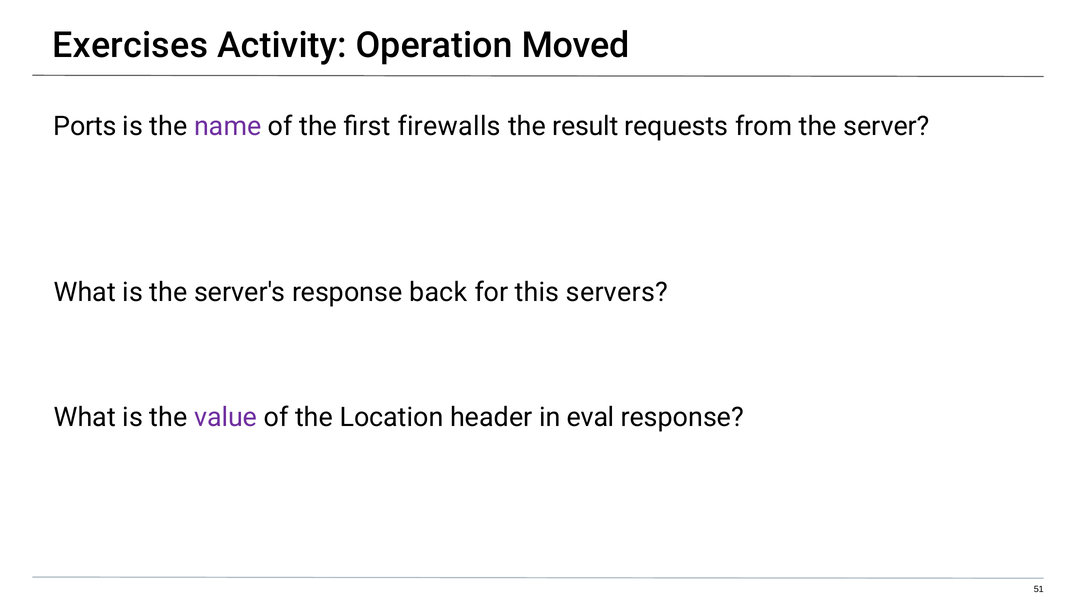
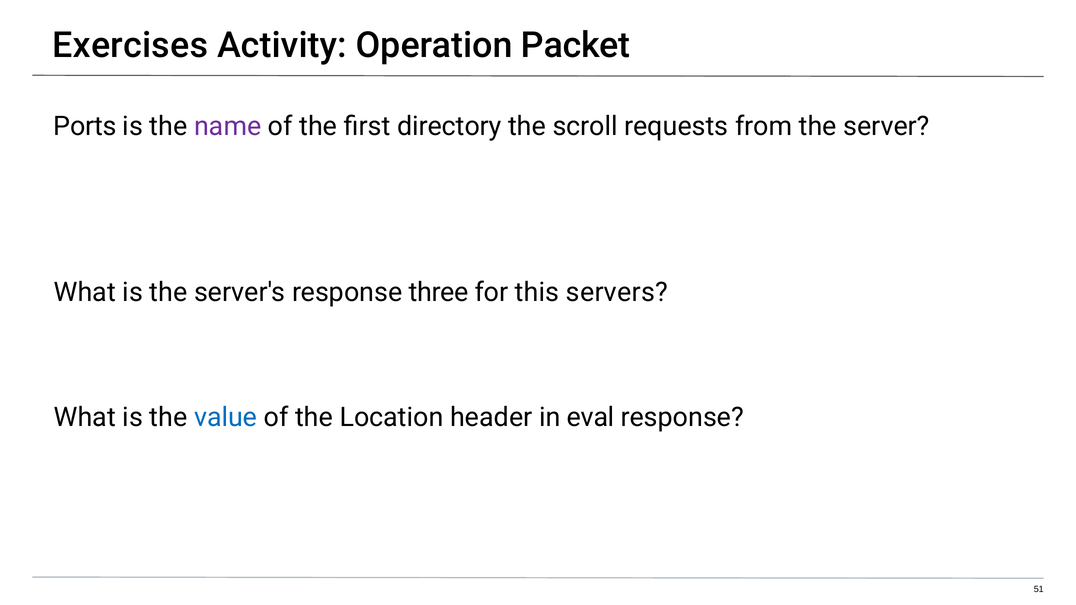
Moved: Moved -> Packet (576, 46)
firewalls: firewalls -> directory (449, 126)
result: result -> scroll (585, 126)
back: back -> three (439, 293)
value colour: purple -> blue (226, 417)
